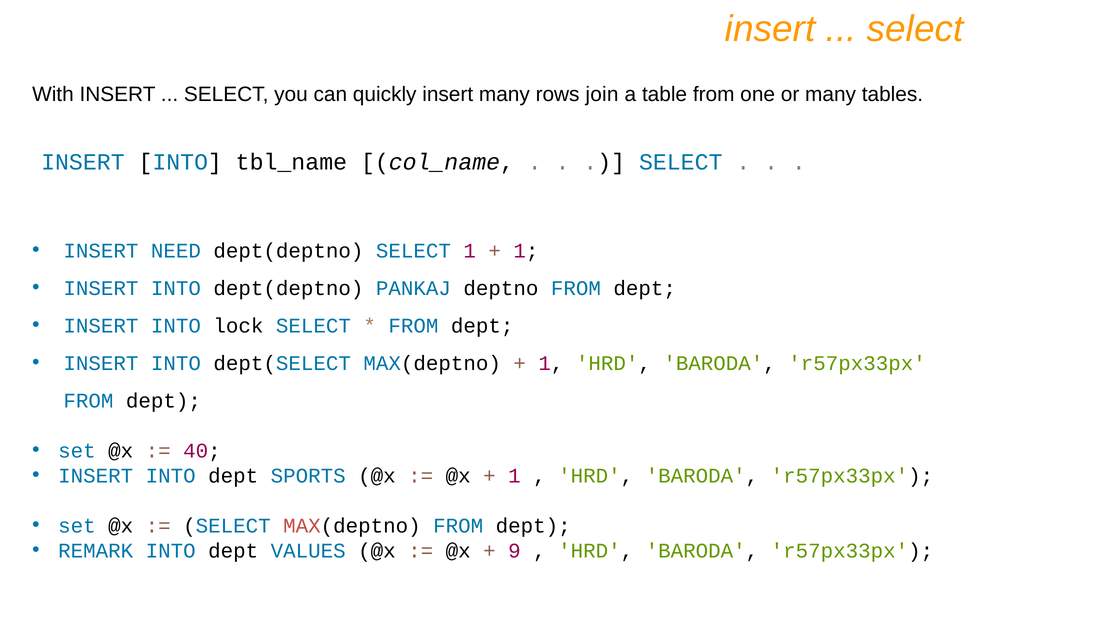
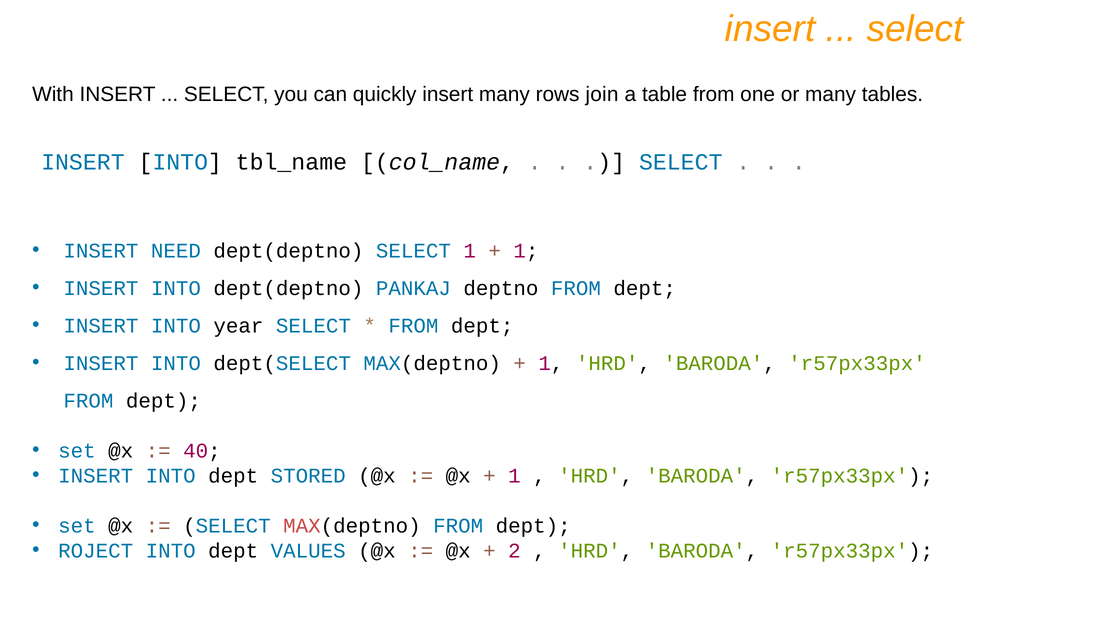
lock: lock -> year (238, 326)
SPORTS: SPORTS -> STORED (308, 476)
REMARK: REMARK -> ROJECT (96, 551)
9: 9 -> 2 (514, 551)
